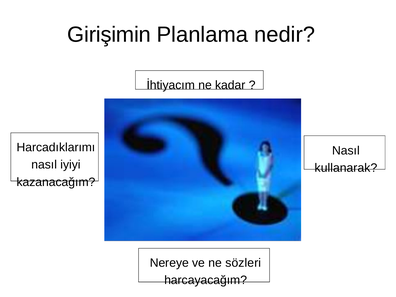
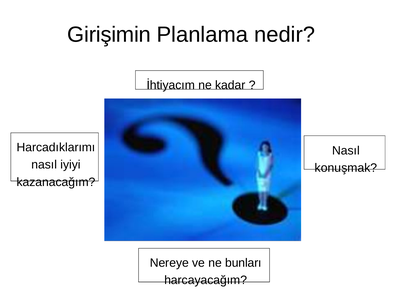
kullanarak: kullanarak -> konuşmak (346, 168)
sözleri: sözleri -> bunları (243, 263)
